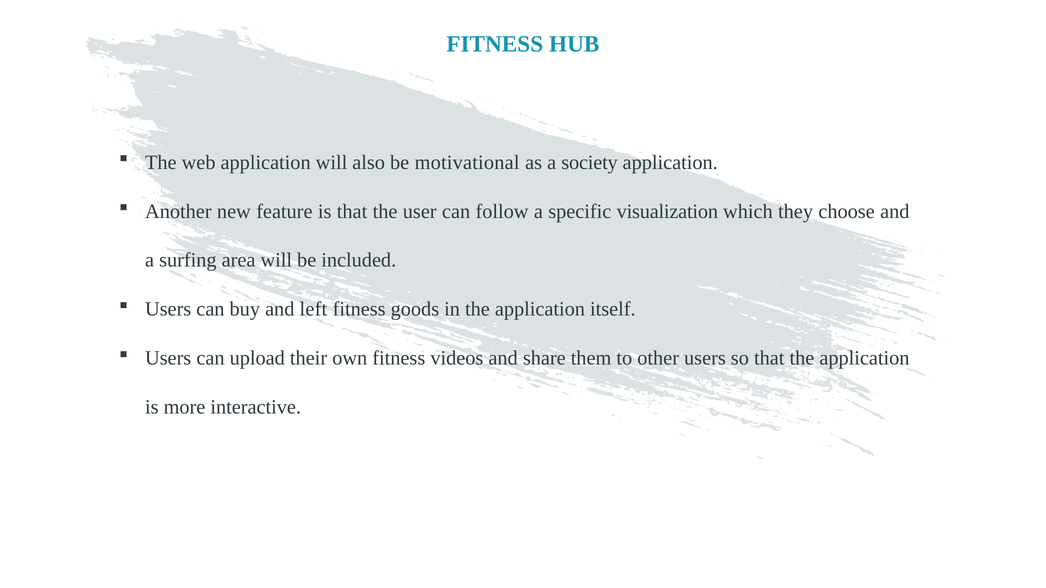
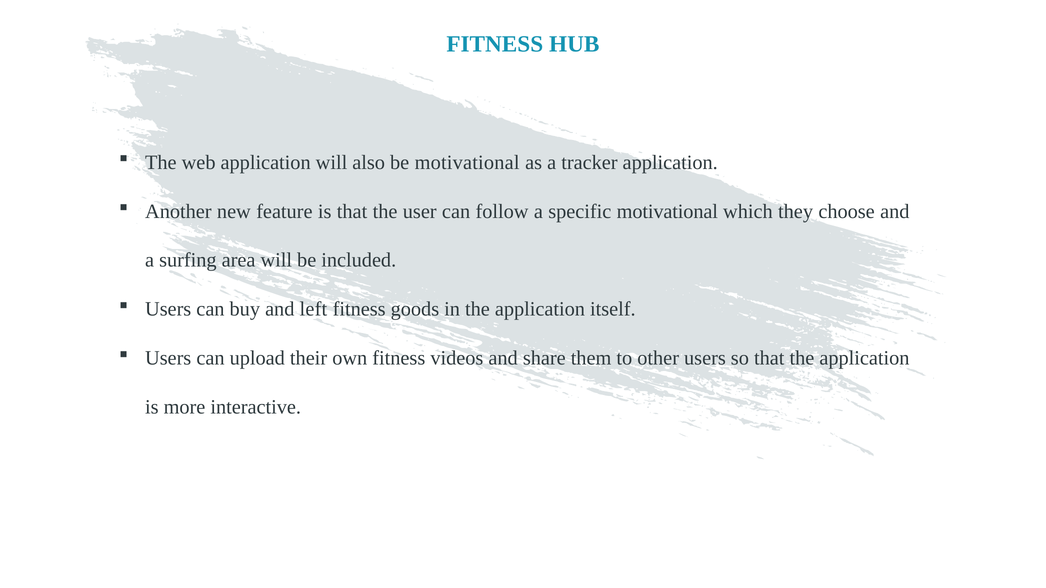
society: society -> tracker (589, 162)
specific visualization: visualization -> motivational (667, 212)
